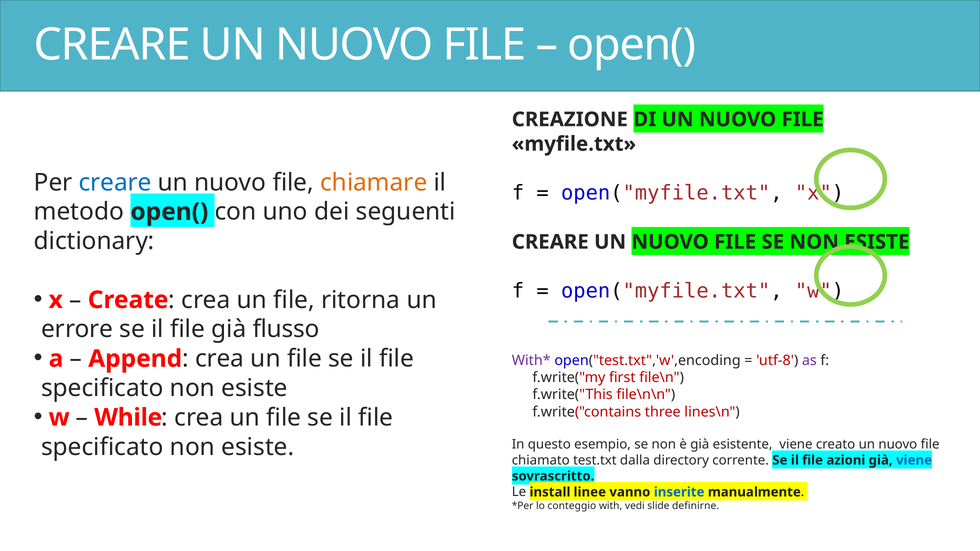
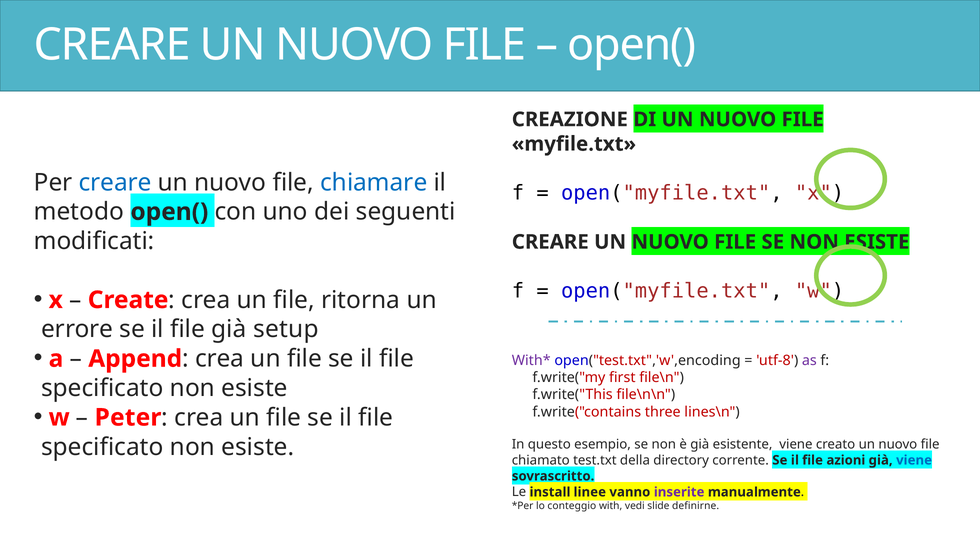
chiamare colour: orange -> blue (374, 183)
dictionary: dictionary -> modificati (94, 241)
flusso: flusso -> setup (286, 330)
While: While -> Peter (128, 418)
dalla: dalla -> della (635, 460)
inserite colour: blue -> purple (679, 492)
